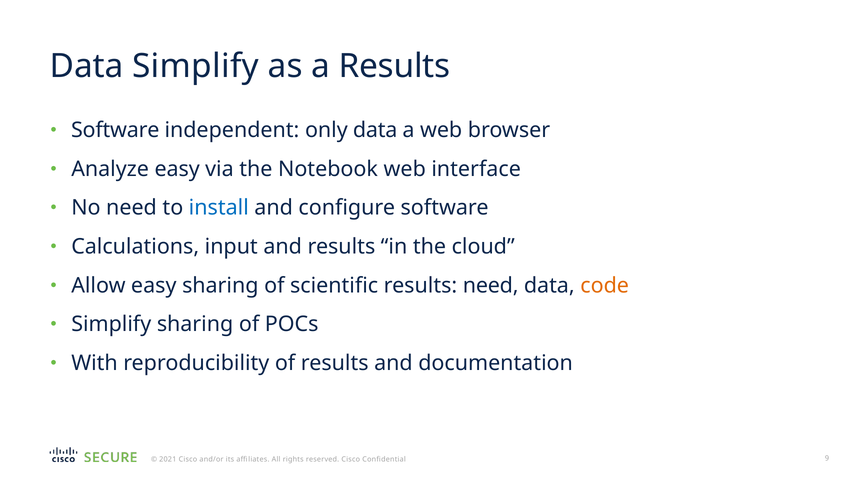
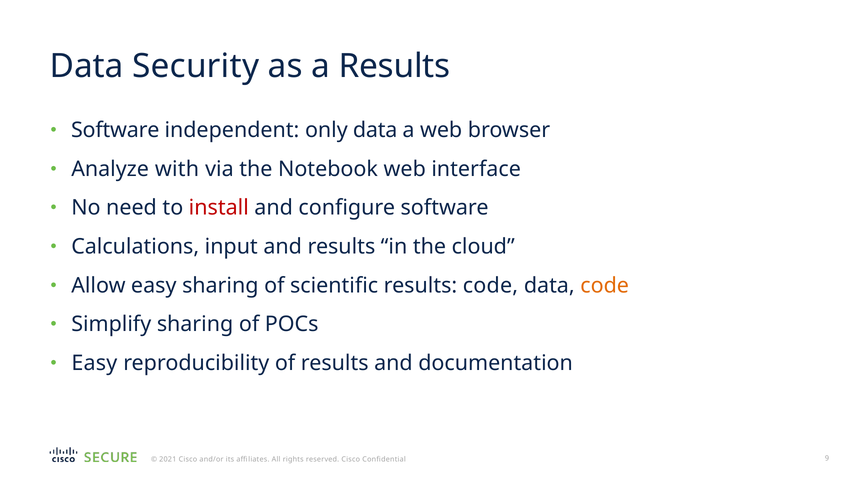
Data Simplify: Simplify -> Security (196, 66)
Analyze easy: easy -> with (177, 169)
install colour: blue -> red (219, 208)
results need: need -> code (490, 285)
With: With -> Easy (94, 363)
